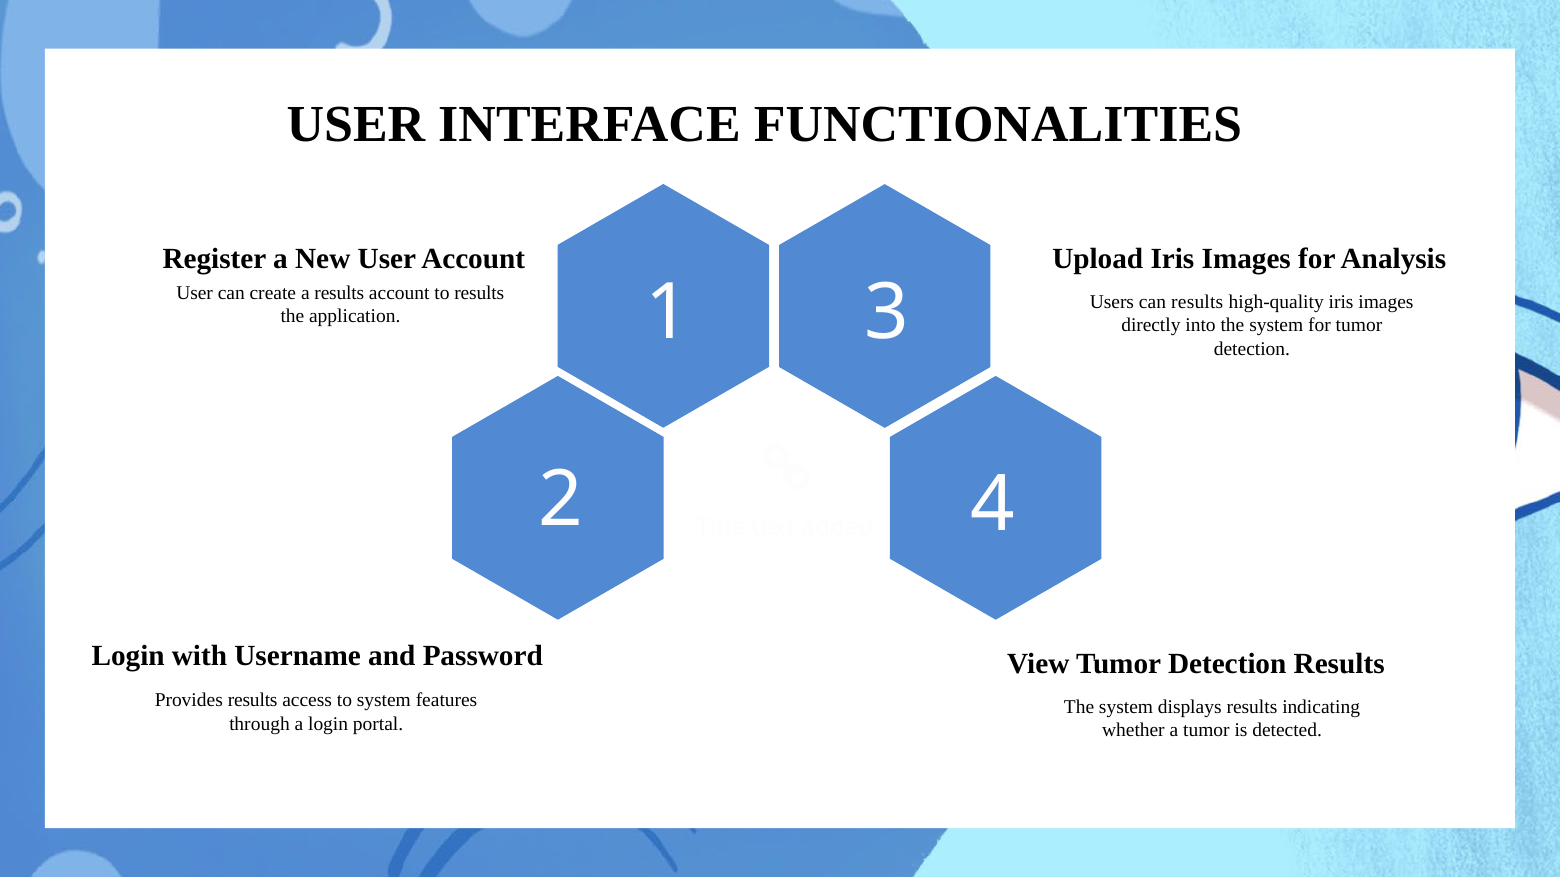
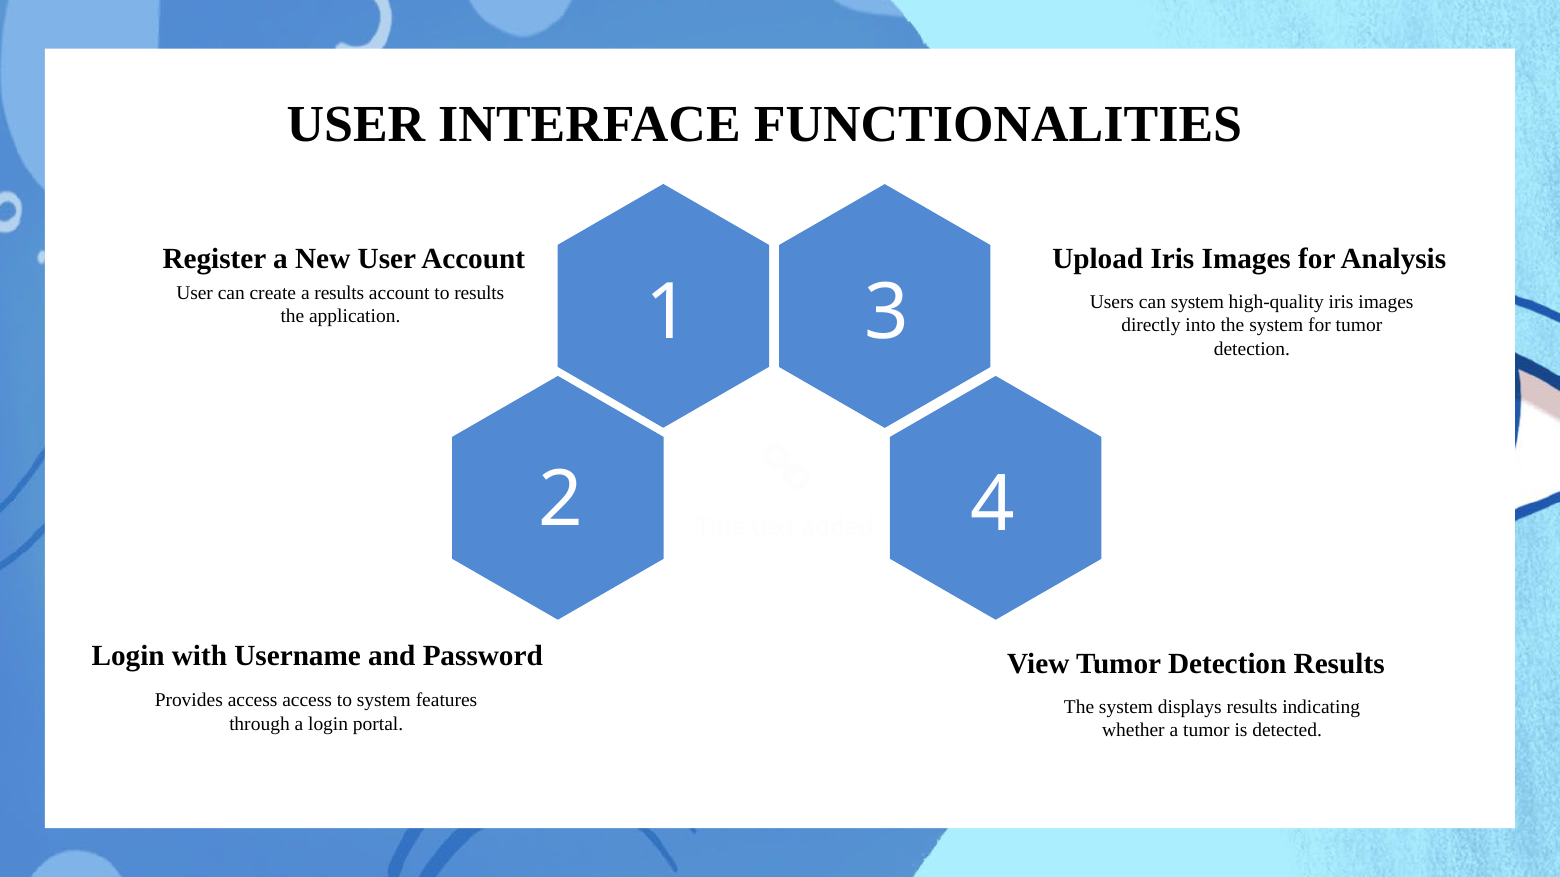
can results: results -> system (1197, 302)
Provides results: results -> access (253, 701)
